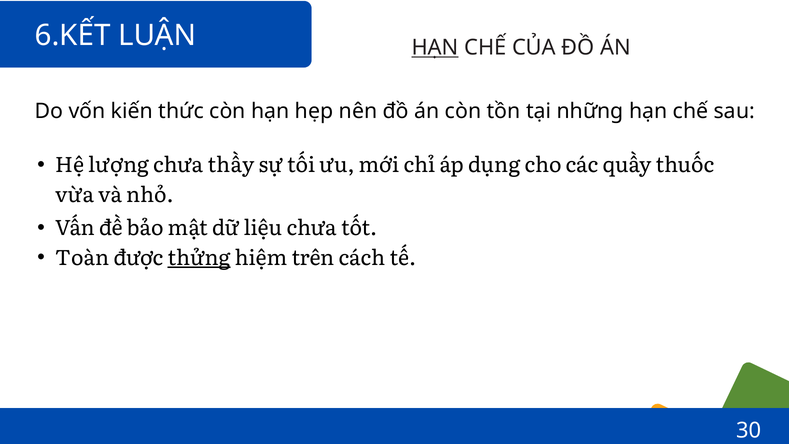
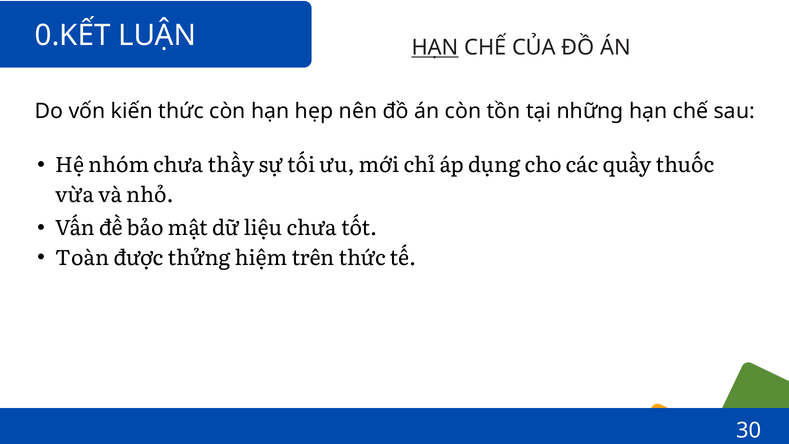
6.KẾT: 6.KẾT -> 0.KẾT (73, 35)
lượng: lượng -> nhóm (119, 165)
thửng underline: present -> none (199, 258)
trên cách: cách -> thức (362, 258)
